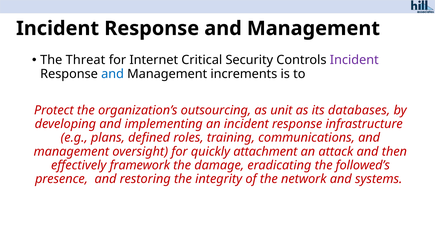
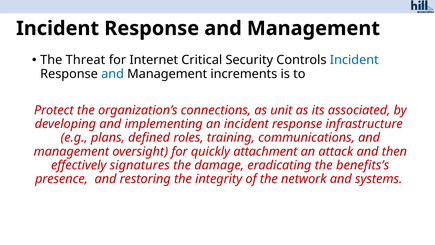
Incident colour: purple -> blue (354, 60)
outsourcing: outsourcing -> connections (216, 110)
databases: databases -> associated (359, 110)
framework: framework -> signatures (140, 165)
followed’s: followed’s -> benefits’s (363, 165)
